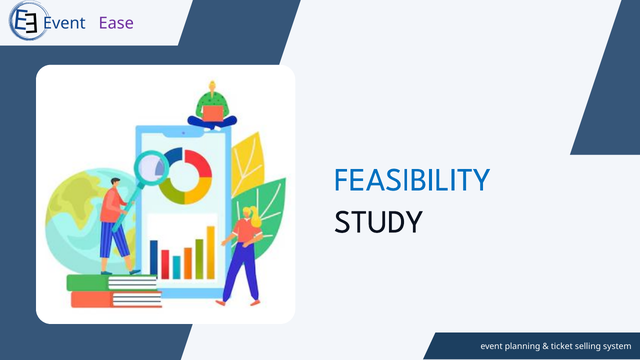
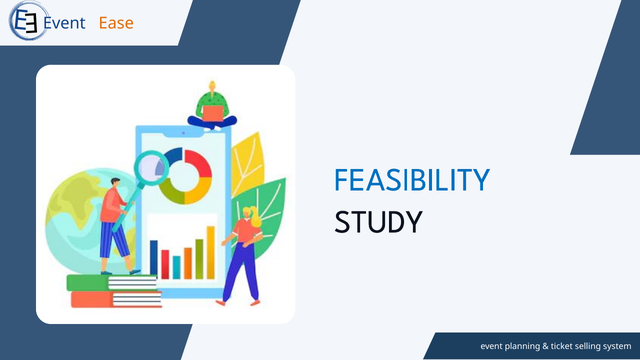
Ease colour: purple -> orange (116, 24)
